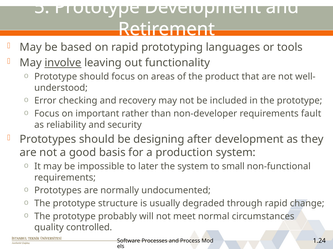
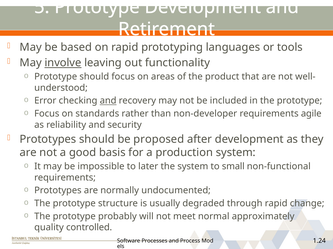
and underline: none -> present (108, 101)
important: important -> standards (97, 114)
fault: fault -> agile (311, 114)
designing: designing -> proposed (159, 140)
circumstances: circumstances -> approximately (263, 217)
